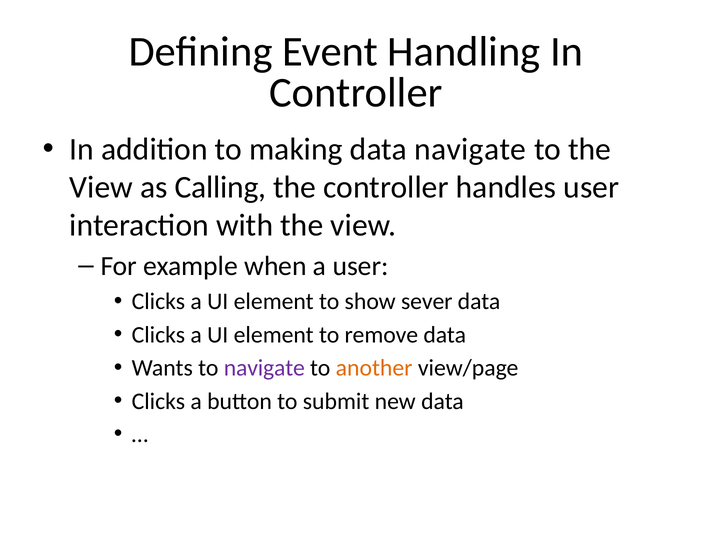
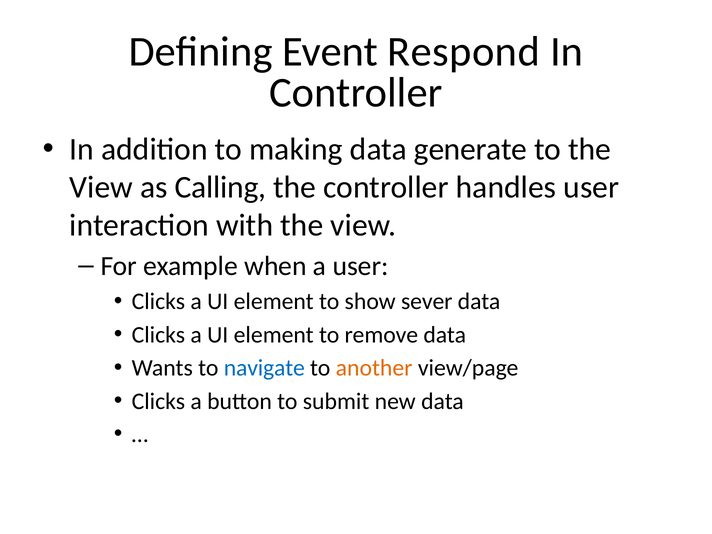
Handling: Handling -> Respond (464, 52)
data navigate: navigate -> generate (471, 149)
navigate colour: purple -> blue (264, 368)
